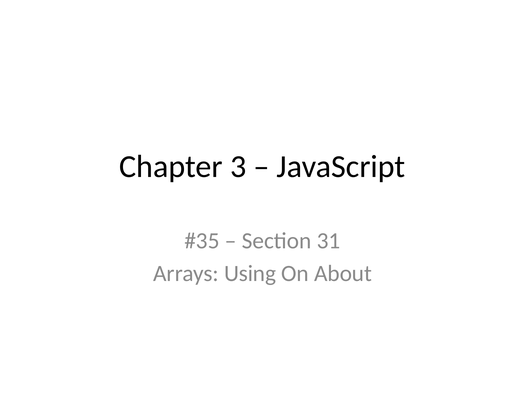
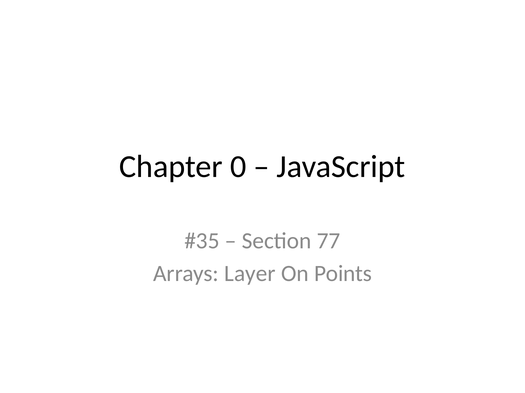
3: 3 -> 0 (238, 167)
31: 31 -> 77 (329, 241)
Using: Using -> Layer (250, 274)
About: About -> Points (343, 274)
